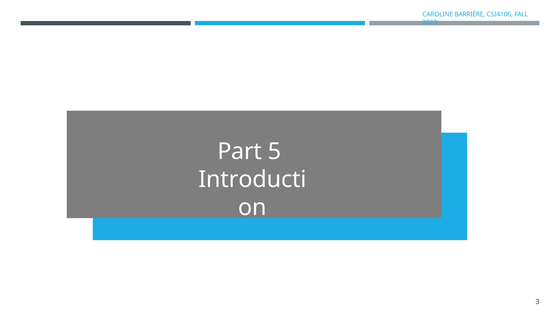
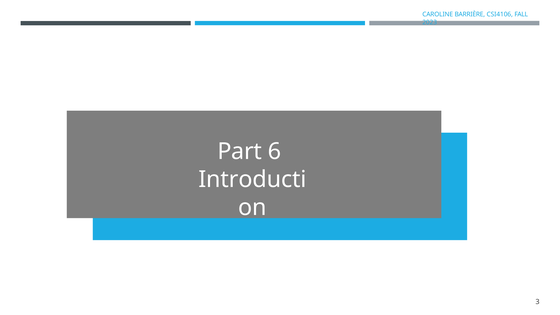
5: 5 -> 6 (275, 152)
